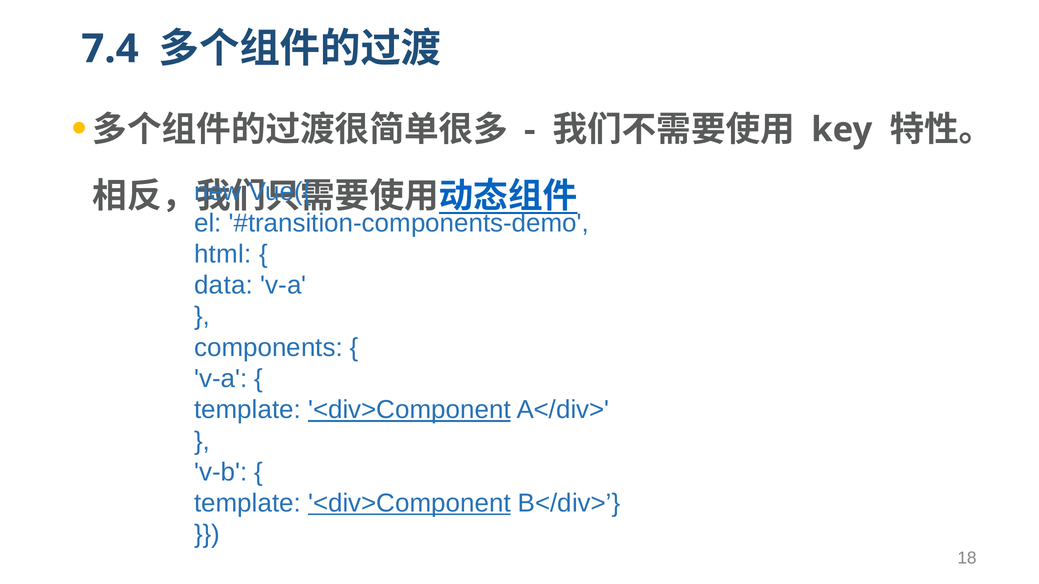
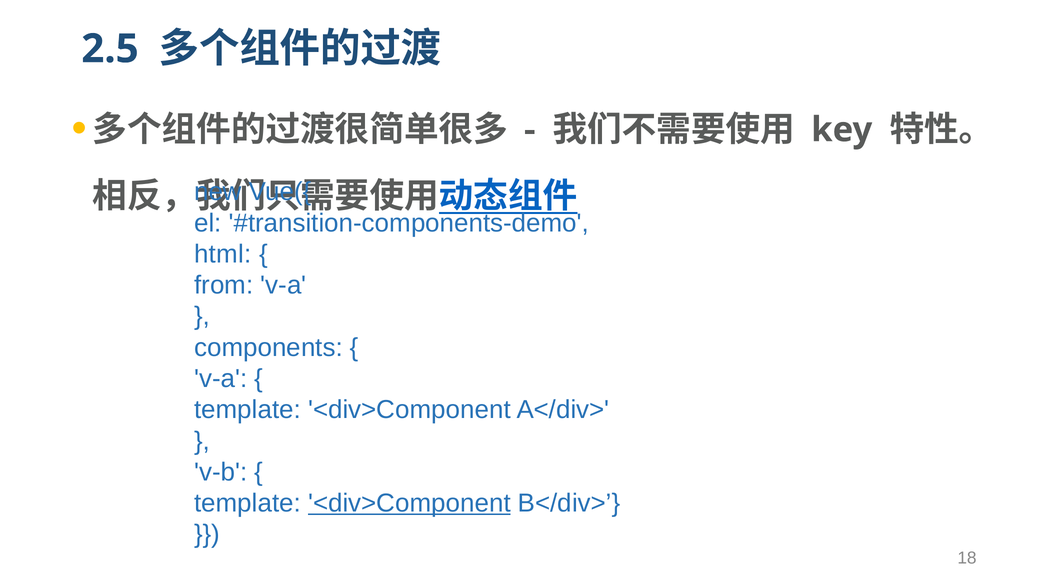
7.4: 7.4 -> 2.5 (110, 49)
data: data -> from (224, 285)
<div>Component underline: present -> none (409, 410)
